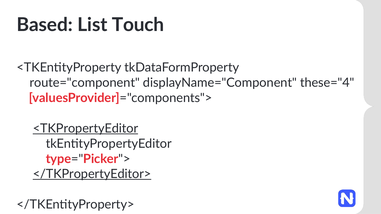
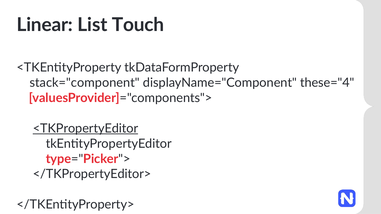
Based: Based -> Linear (45, 25)
route="component: route="component -> stack="component (85, 83)
</TKPropertyEditor> underline: present -> none (92, 174)
